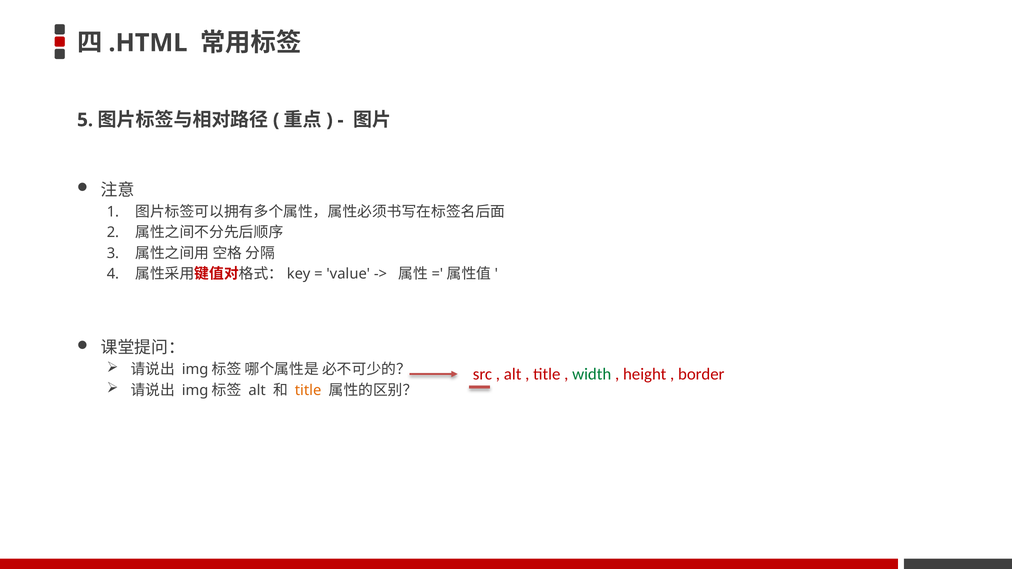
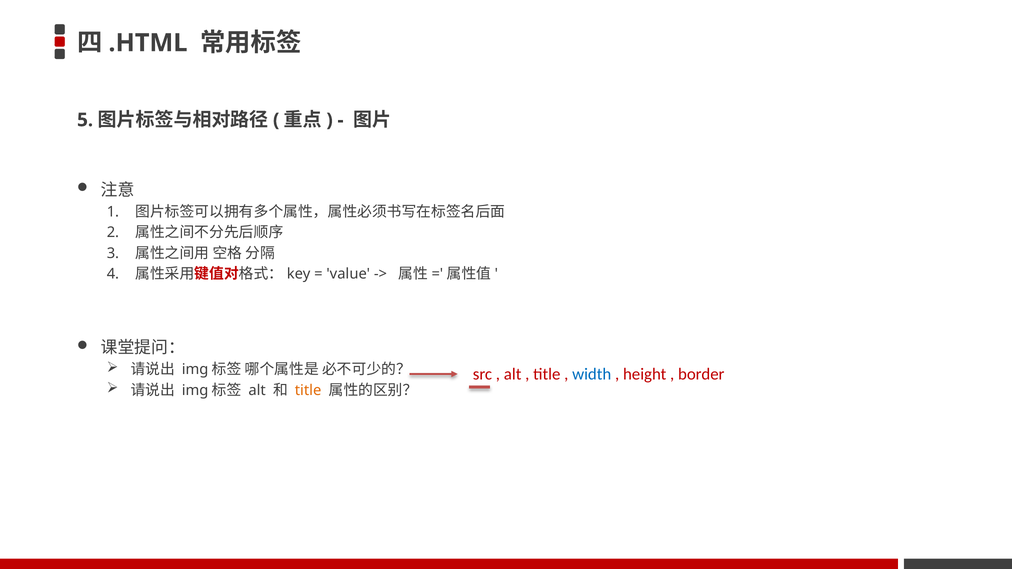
width colour: green -> blue (592, 374)
